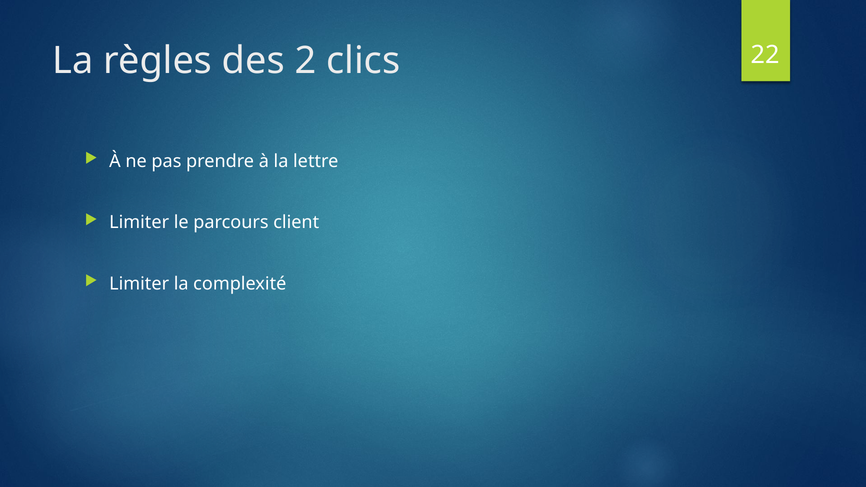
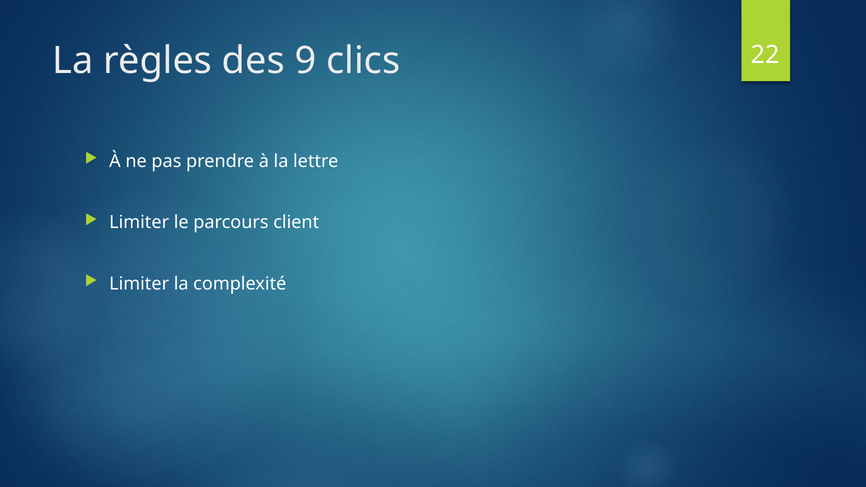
2: 2 -> 9 (305, 61)
